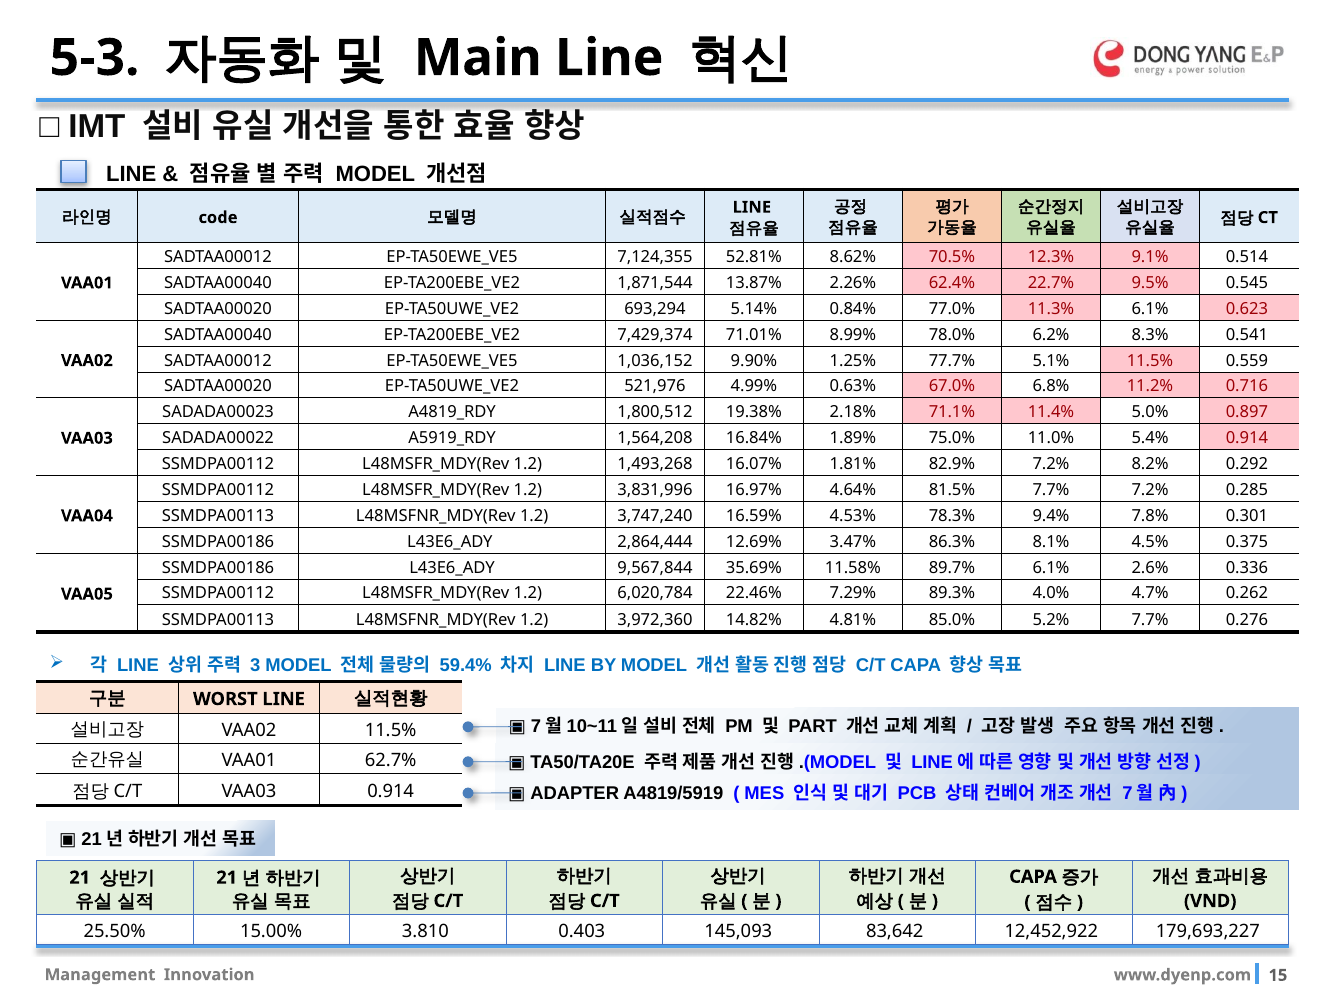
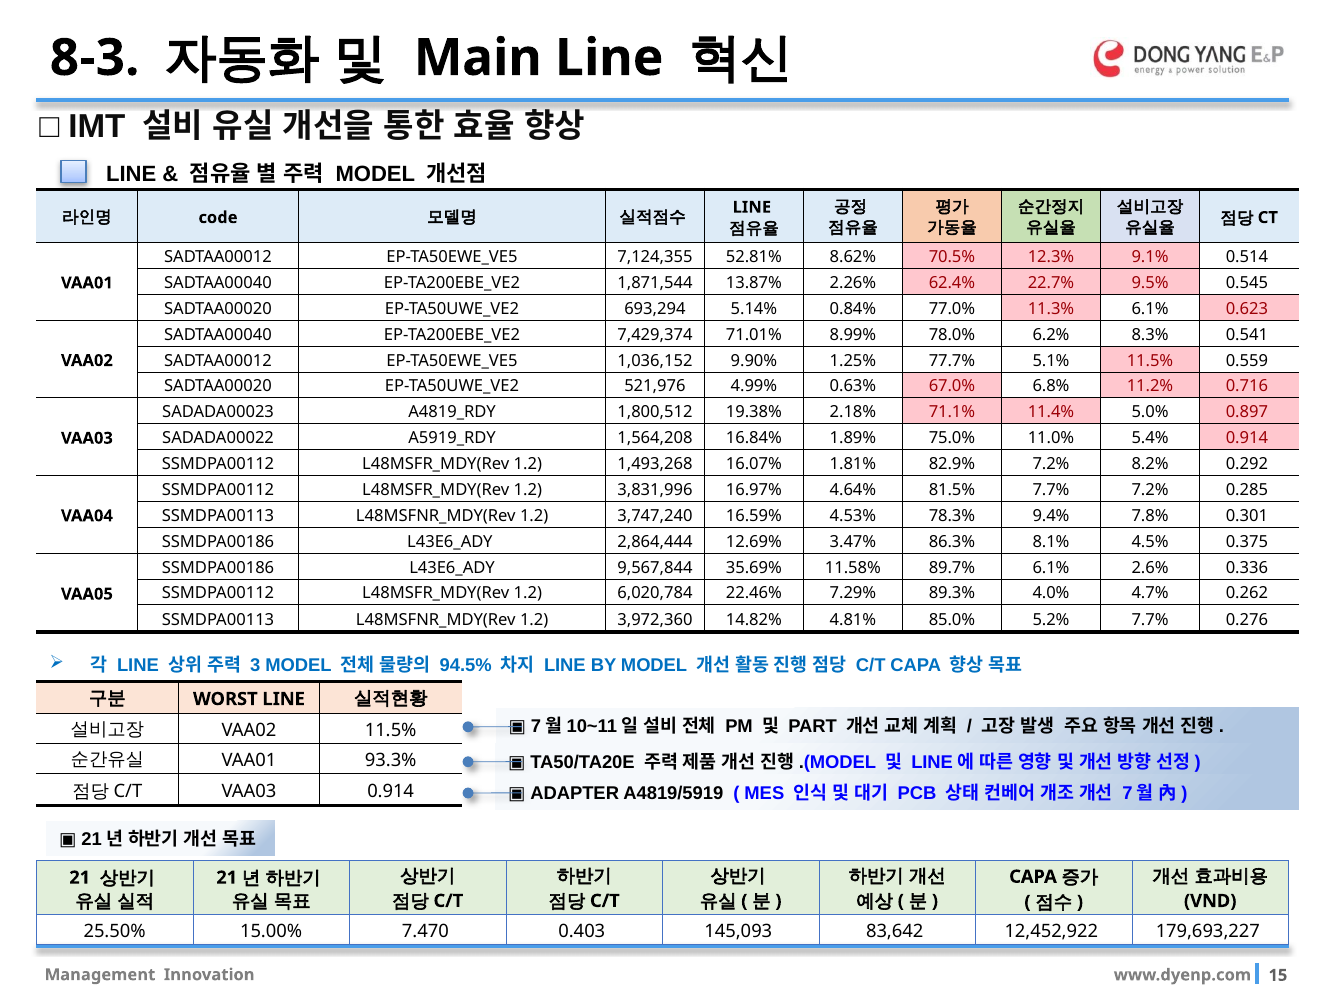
5-3: 5-3 -> 8-3 (95, 58)
59.4%: 59.4% -> 94.5% (466, 665)
62.7%: 62.7% -> 93.3% (391, 760)
3.810: 3.810 -> 7.470 (425, 931)
